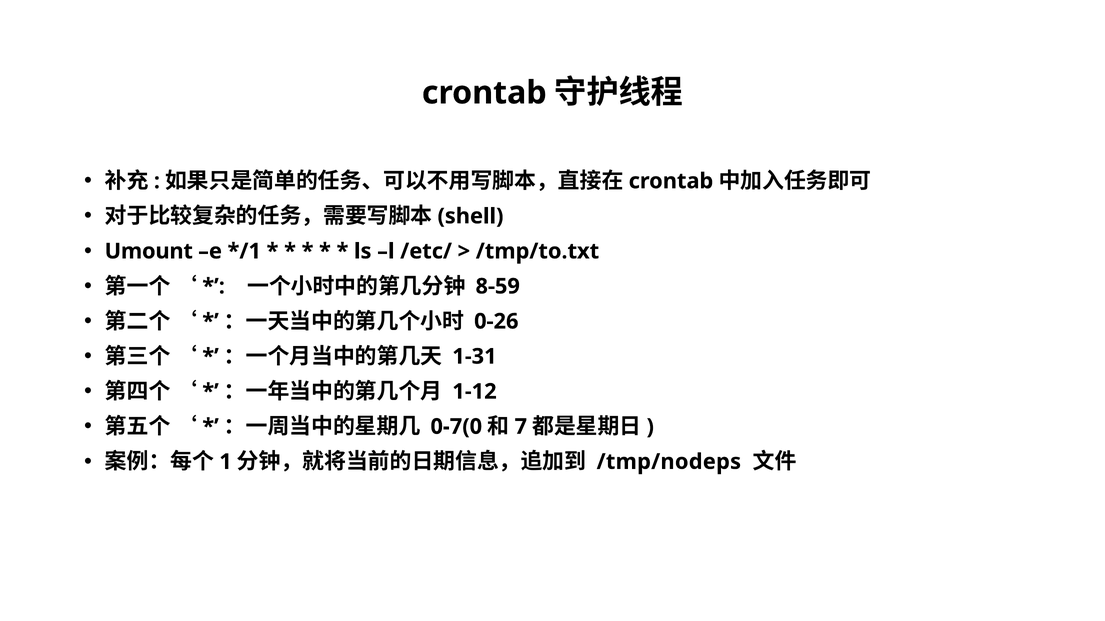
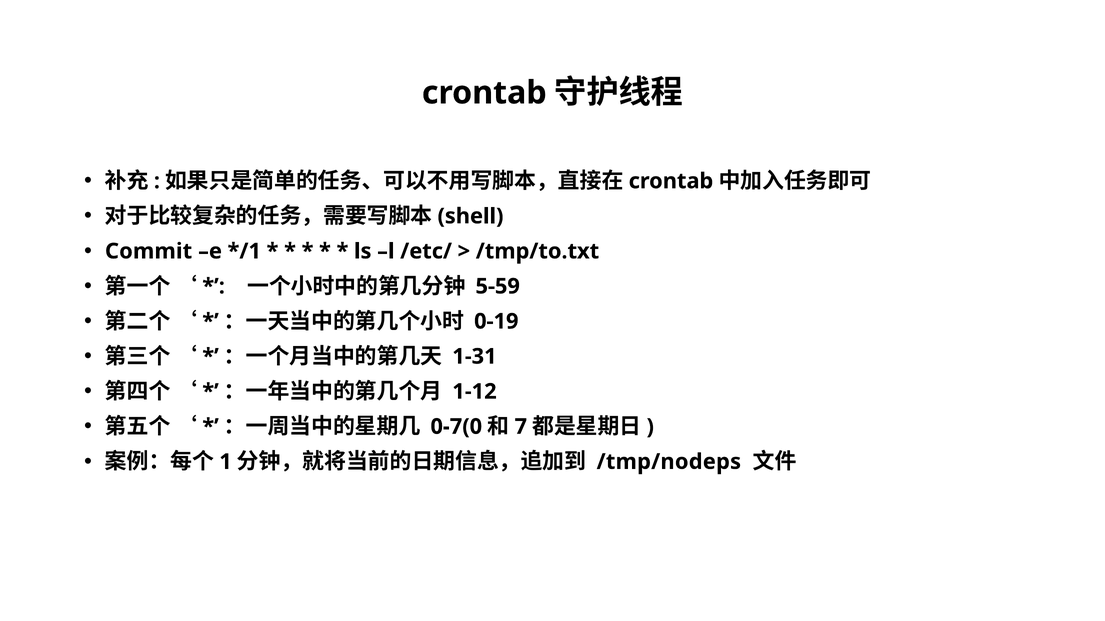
Umount: Umount -> Commit (149, 251)
8-59: 8-59 -> 5-59 (498, 287)
0-26: 0-26 -> 0-19 (496, 322)
